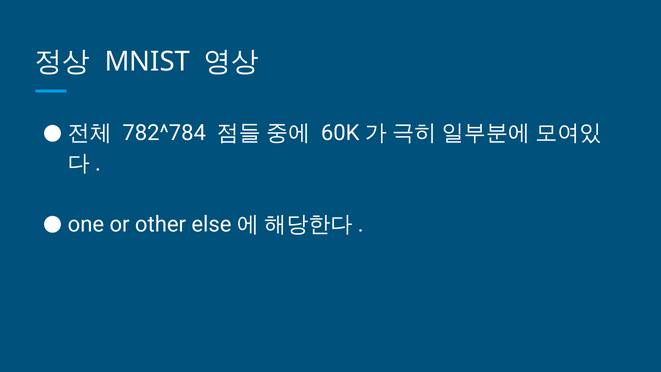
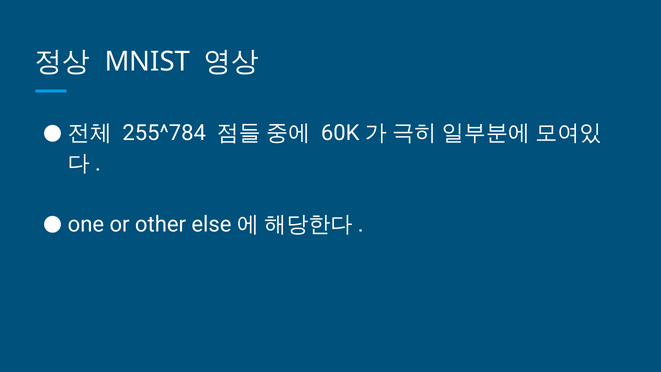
782^784: 782^784 -> 255^784 (164, 133)
